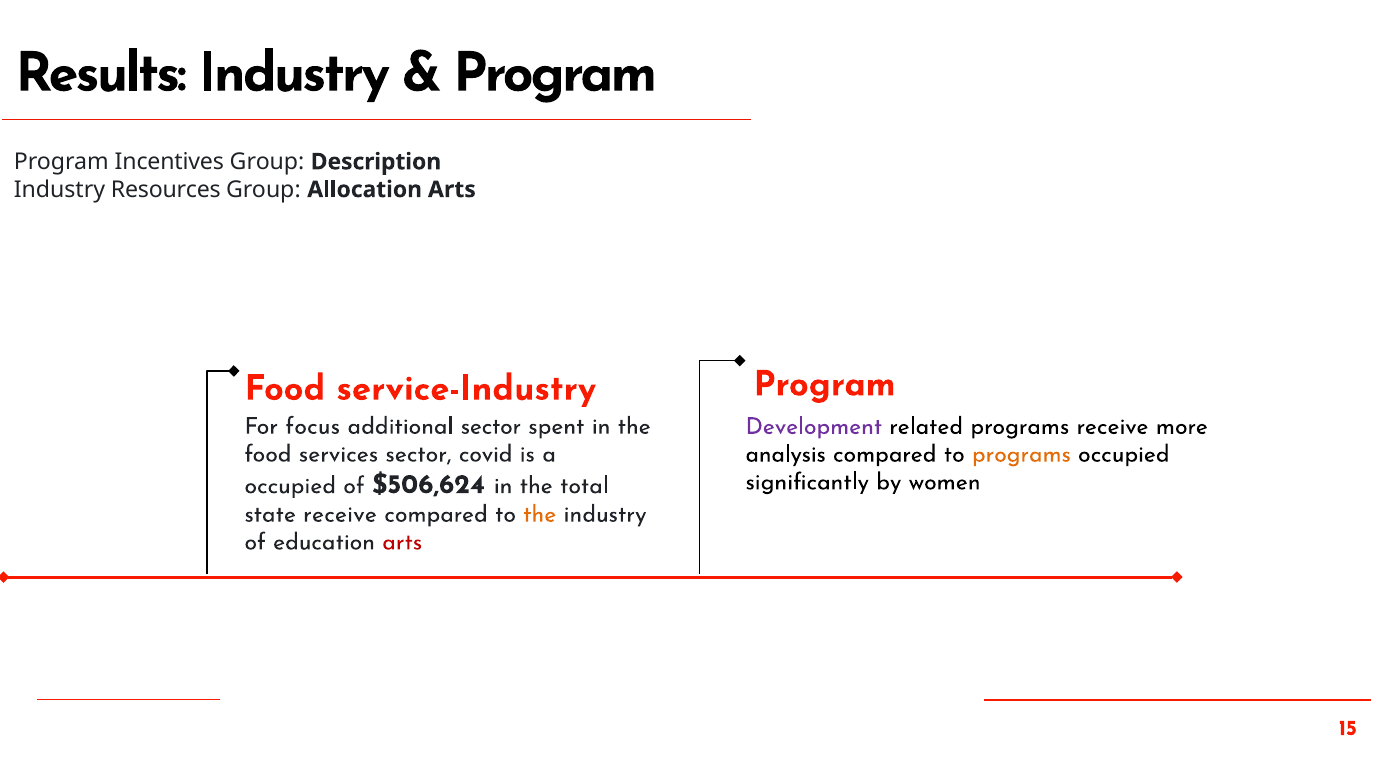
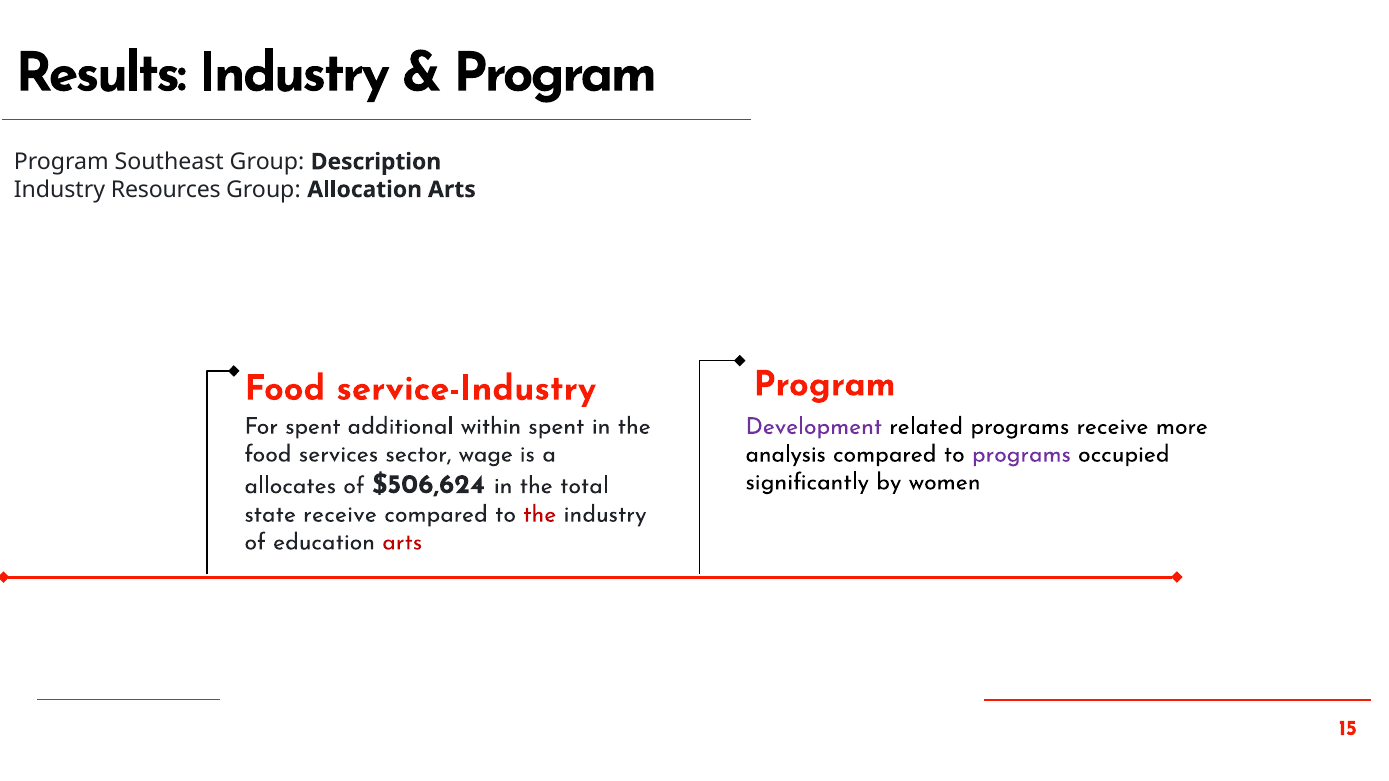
Incentives: Incentives -> Southeast (169, 162)
For focus: focus -> spent (313, 426)
additional sector: sector -> within (491, 426)
covid: covid -> wage (486, 454)
programs colour: orange -> purple (1021, 454)
occupied: occupied -> allocates (290, 486)
the colour: orange -> red (540, 514)
